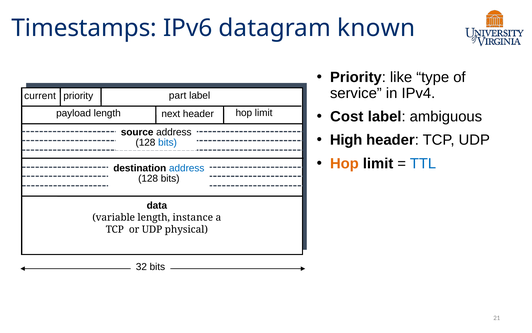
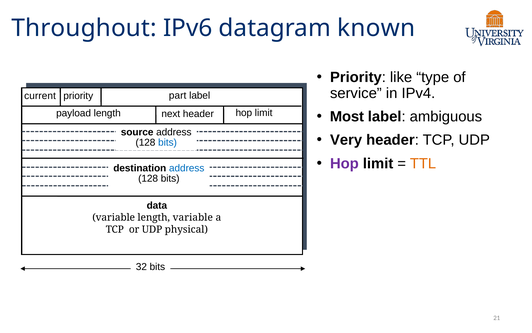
Timestamps: Timestamps -> Throughout (84, 28)
Cost: Cost -> Most (347, 116)
High: High -> Very (346, 140)
Hop colour: orange -> purple (344, 163)
TTL colour: blue -> orange (423, 163)
length instance: instance -> variable (193, 217)
